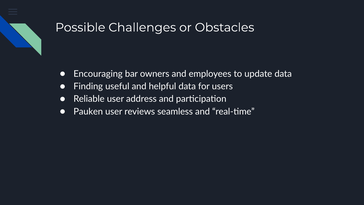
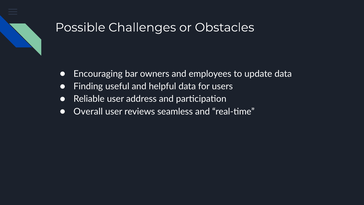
Pauken: Pauken -> Overall (88, 111)
